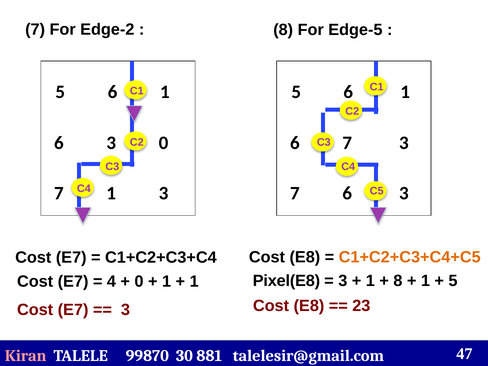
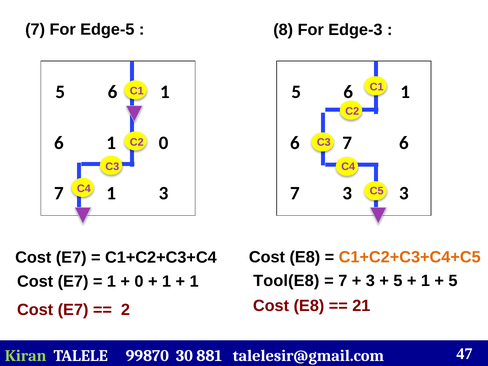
Edge-2: Edge-2 -> Edge-5 (107, 29)
Edge-5: Edge-5 -> Edge-3 (355, 30)
3: 3 -> 1 (111, 143)
7 3: 3 -> 6 (404, 143)
7 6: 6 -> 3 (347, 193)
Pixel(E8: Pixel(E8 -> Tool(E8 (286, 281)
3: 3 -> 7 (343, 281)
1: 1 -> 3 (370, 281)
8: 8 -> 5 (398, 281)
4: 4 -> 1 (111, 281)
3: 3 -> 2 (125, 310)
23: 23 -> 21 (361, 306)
Kiran colour: pink -> light green (26, 356)
